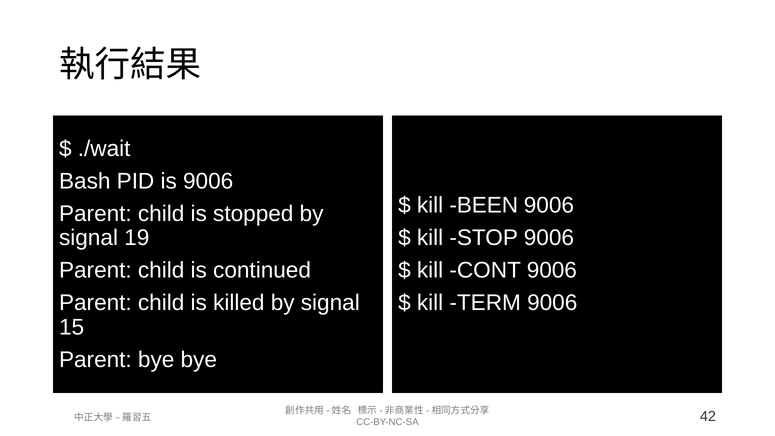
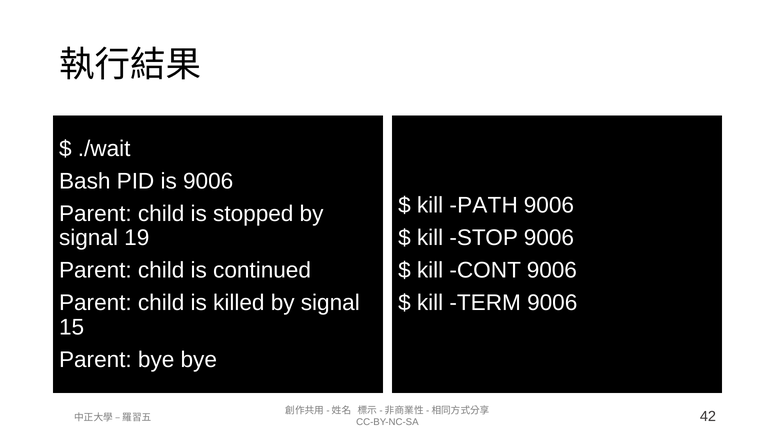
BEEN: BEEN -> PATH (484, 205)
